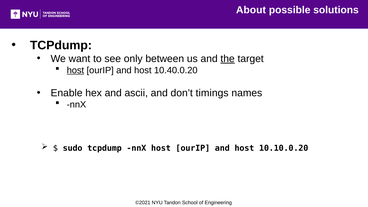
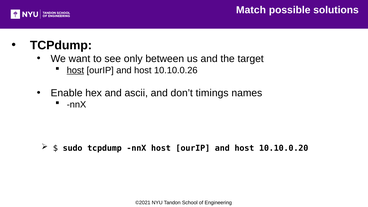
About: About -> Match (251, 10)
the underline: present -> none (228, 59)
10.40.0.20: 10.40.0.20 -> 10.10.0.26 (176, 70)
